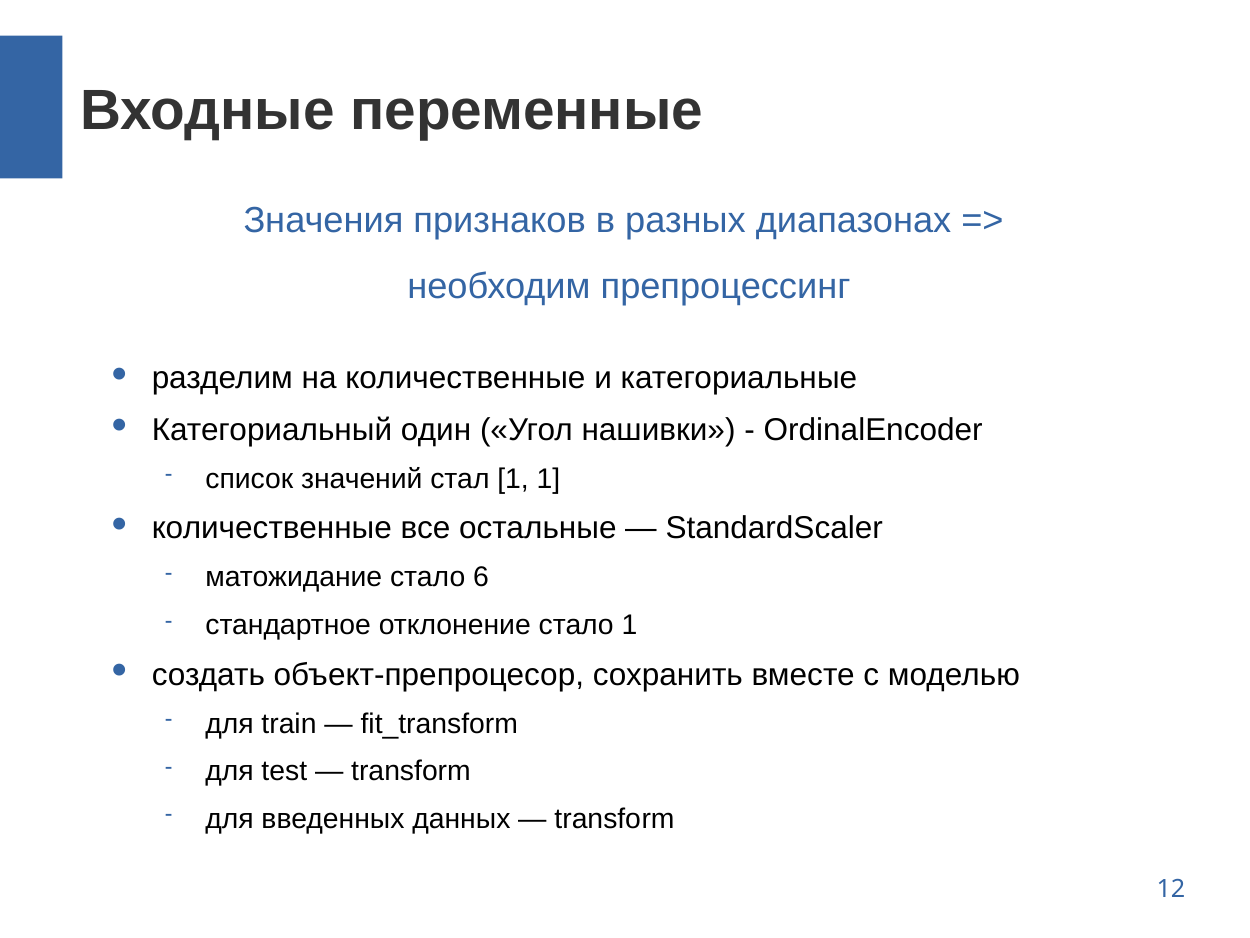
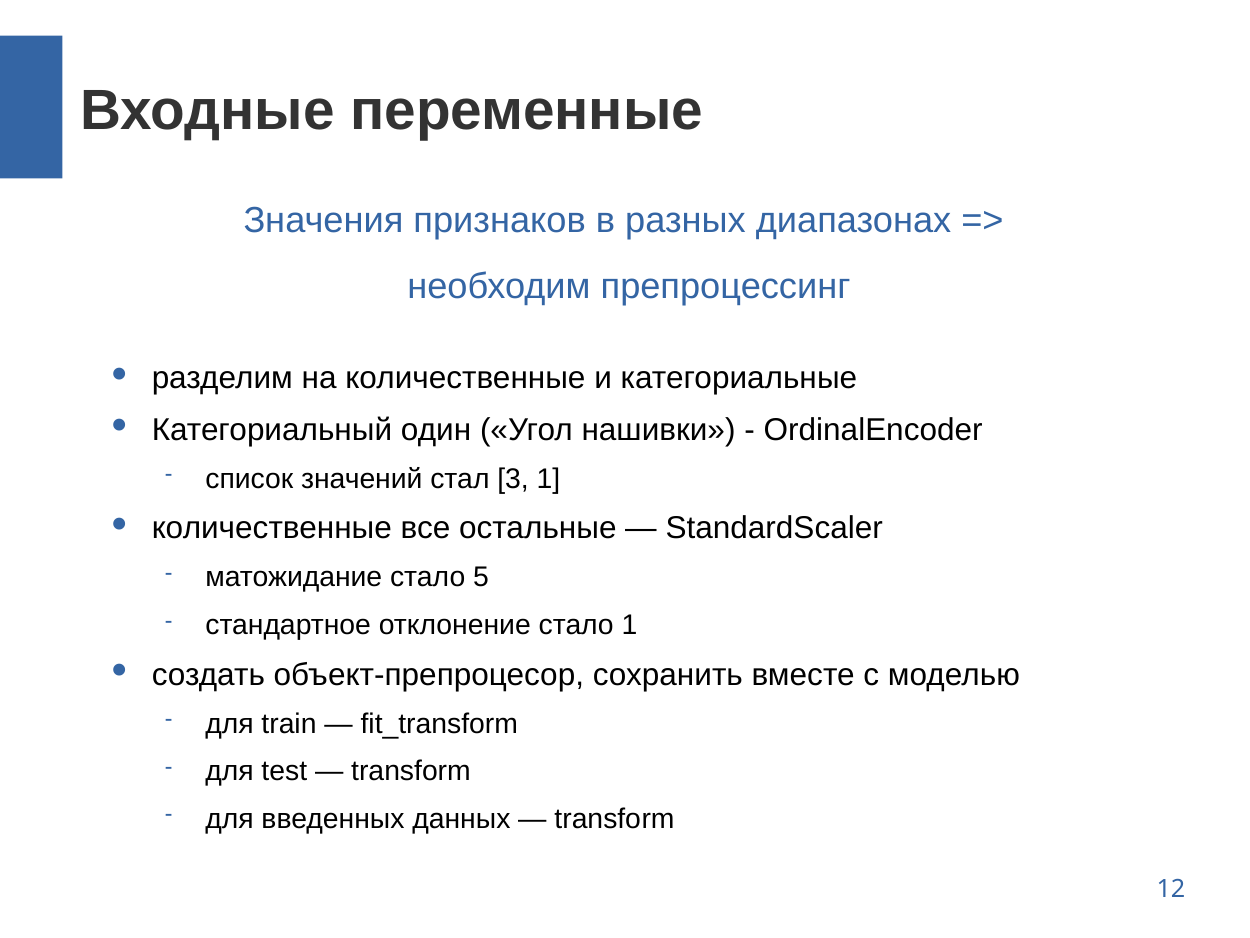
стал 1: 1 -> 3 (513, 479)
6: 6 -> 5 (481, 577)
